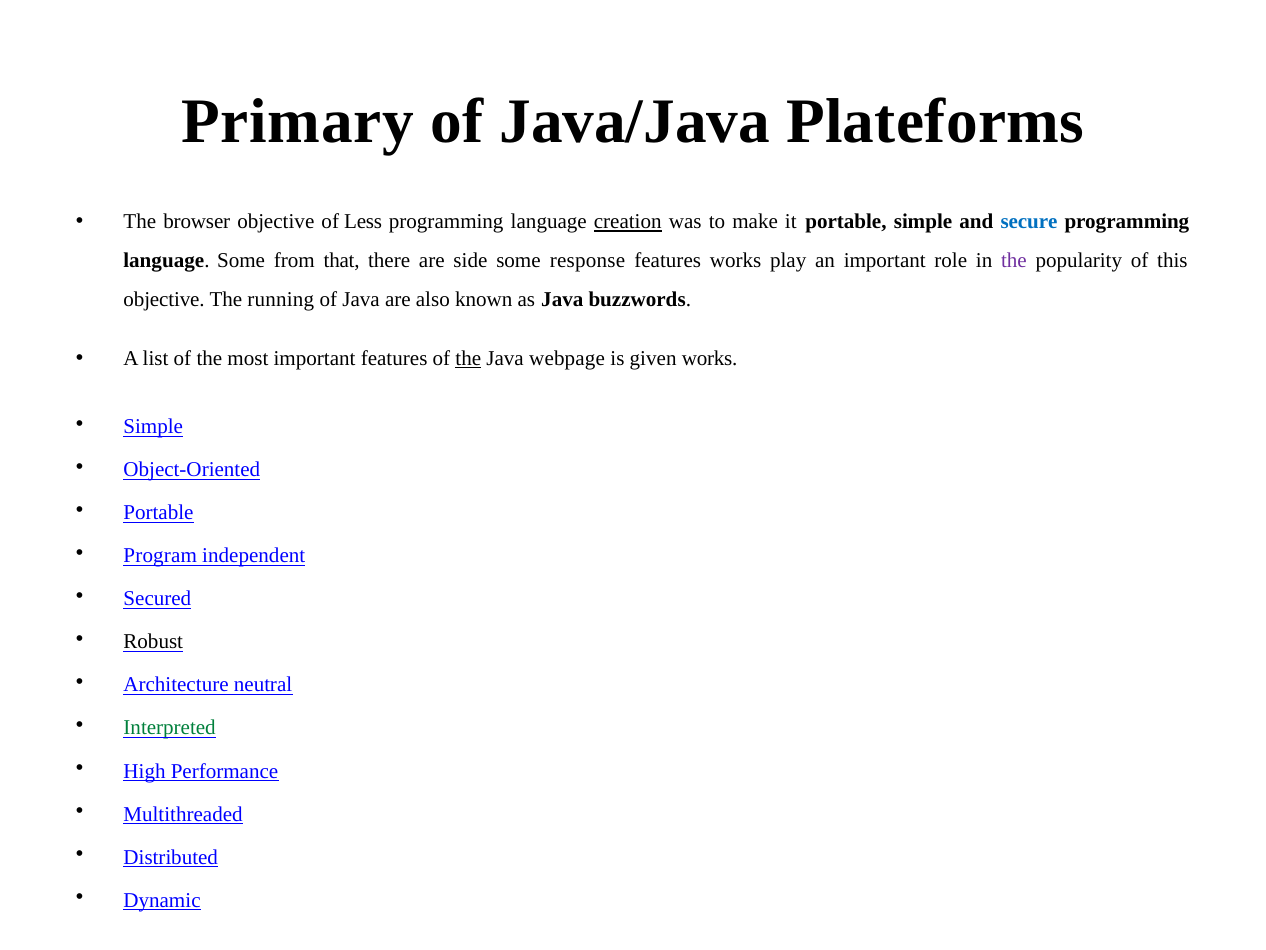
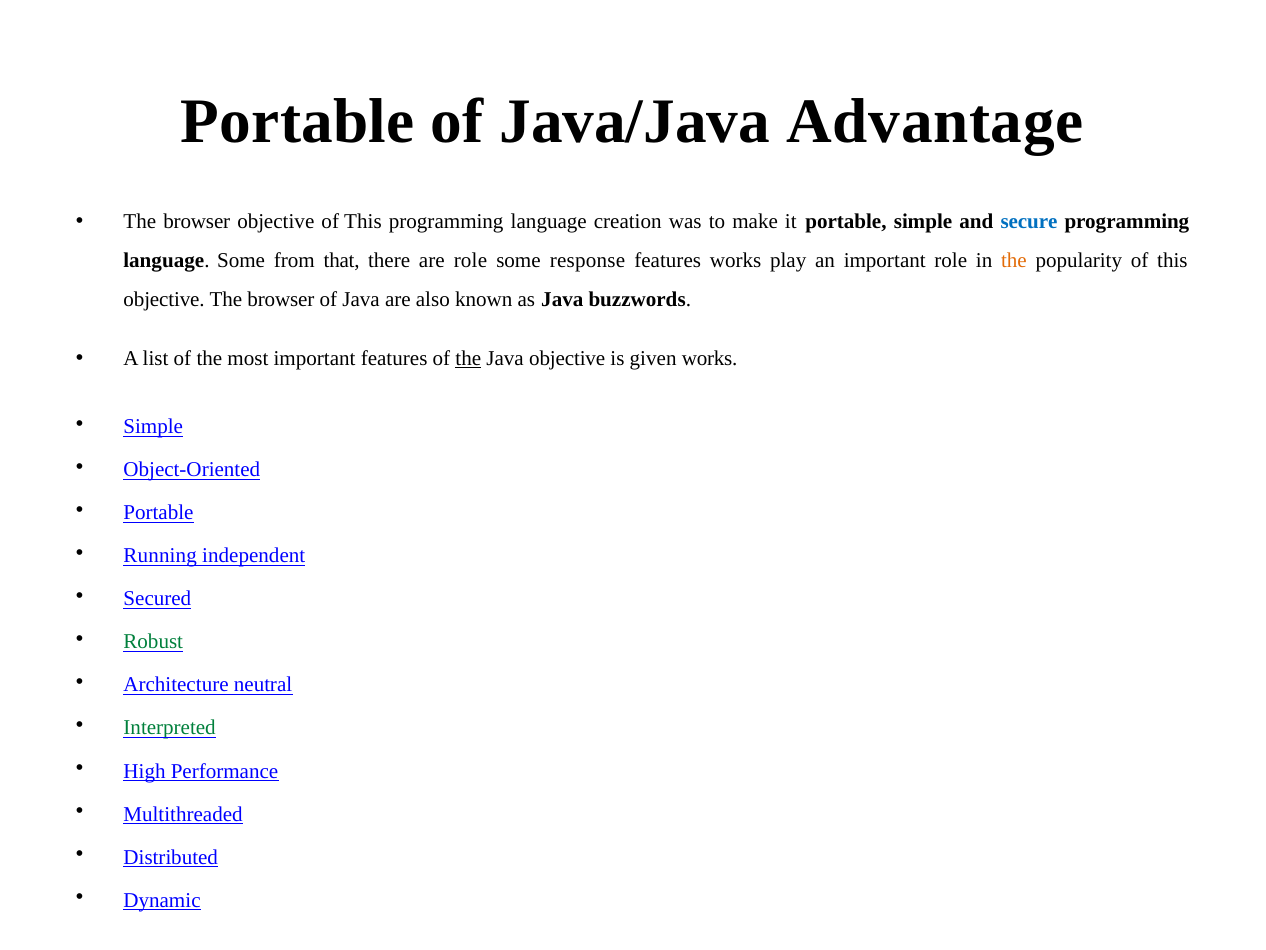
Primary: Primary -> Portable (298, 122)
Plateforms: Plateforms -> Advantage (935, 122)
objective of Less: Less -> This (363, 222)
creation underline: present -> none (628, 222)
are side: side -> role (470, 260)
the colour: purple -> orange (1014, 260)
running: running -> browser (281, 299)
Java webpage: webpage -> objective (567, 358)
Program: Program -> Running (160, 556)
Robust colour: black -> green (153, 642)
